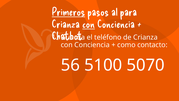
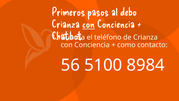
Primeros underline: present -> none (68, 12)
para: para -> debo (129, 12)
5070: 5070 -> 8984 (146, 65)
